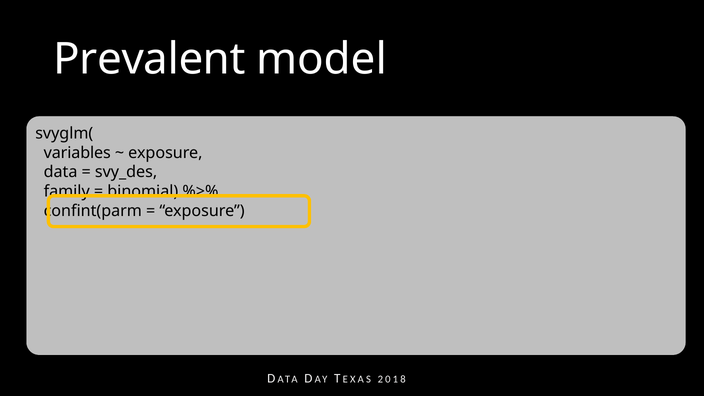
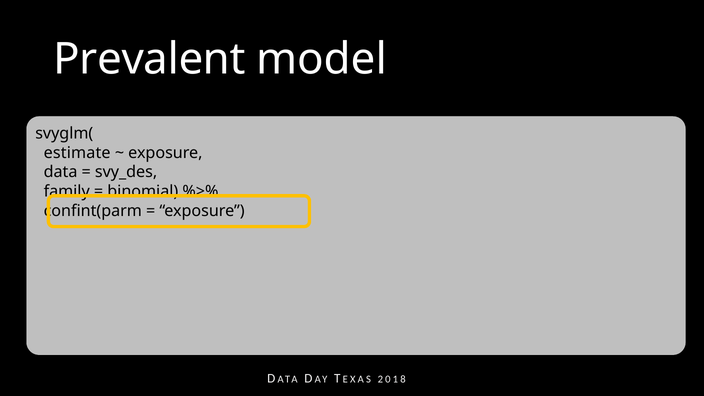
variables: variables -> estimate (77, 153)
